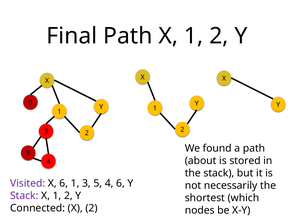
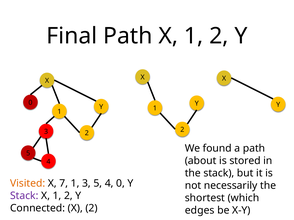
Visited colour: purple -> orange (28, 184)
X 6: 6 -> 7 (64, 184)
4 6: 6 -> 0 (121, 184)
nodes: nodes -> edges (200, 211)
